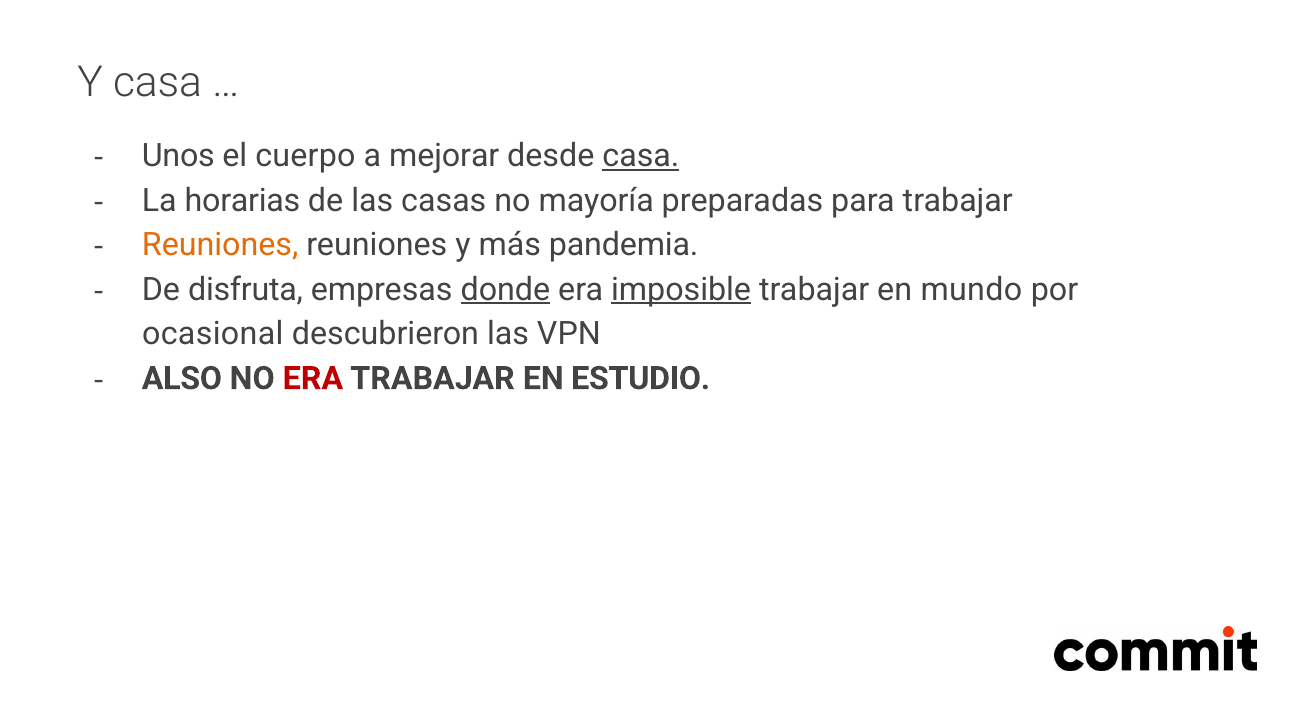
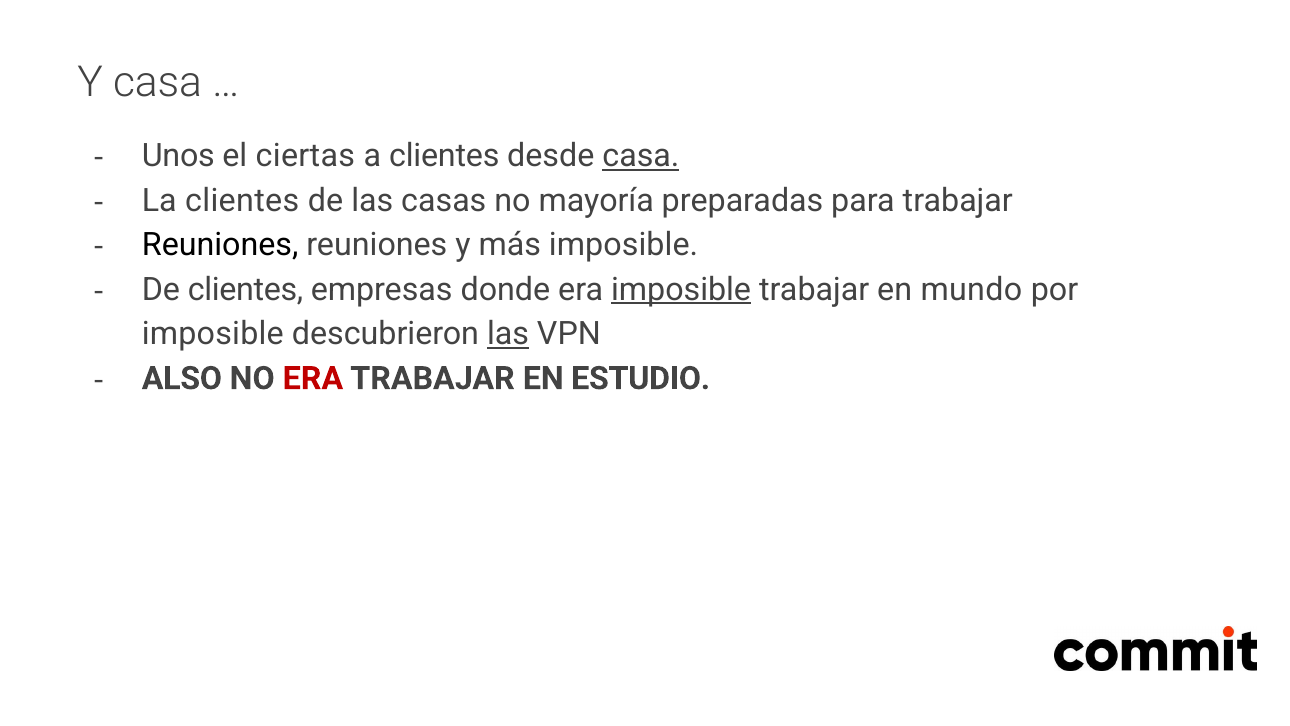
cuerpo: cuerpo -> ciertas (305, 156)
a mejorar: mejorar -> clientes (444, 156)
La horarias: horarias -> clientes (242, 200)
Reuniones colour: orange -> black (220, 245)
más pandemia: pandemia -> imposible (624, 245)
De disfruta: disfruta -> clientes (246, 289)
donde underline: present -> none (505, 289)
ocasional: ocasional -> imposible (213, 334)
las underline: none -> present (508, 334)
